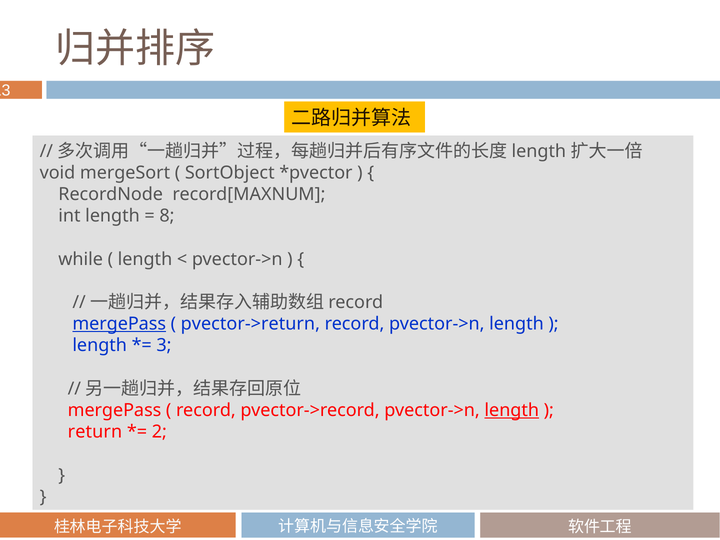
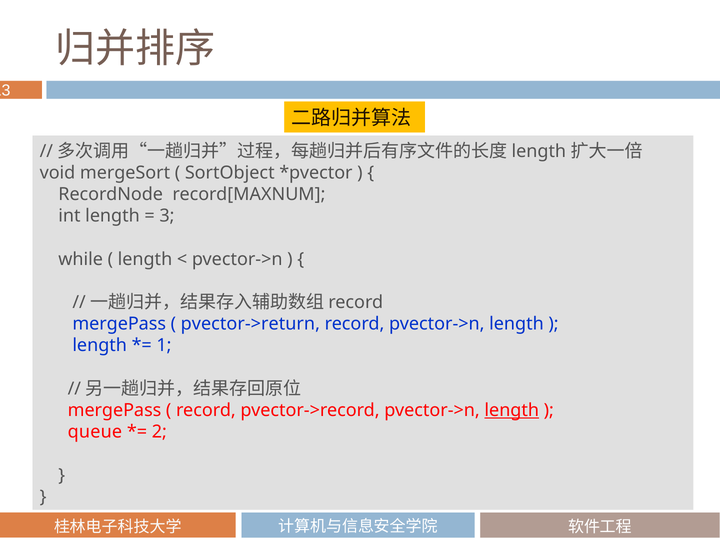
8: 8 -> 3 (167, 216)
mergePass underline: present -> none (119, 324)
3: 3 -> 1 (164, 346)
return: return -> queue (95, 432)
